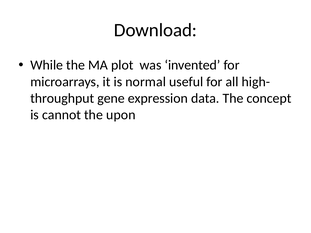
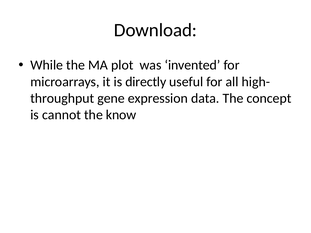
normal: normal -> directly (146, 82)
upon: upon -> know (121, 115)
